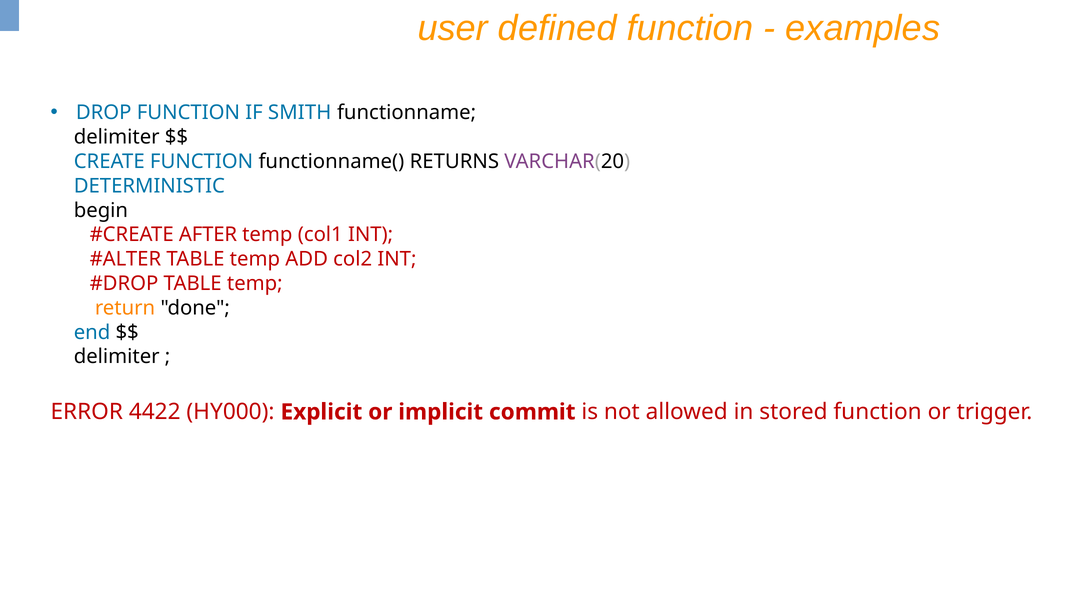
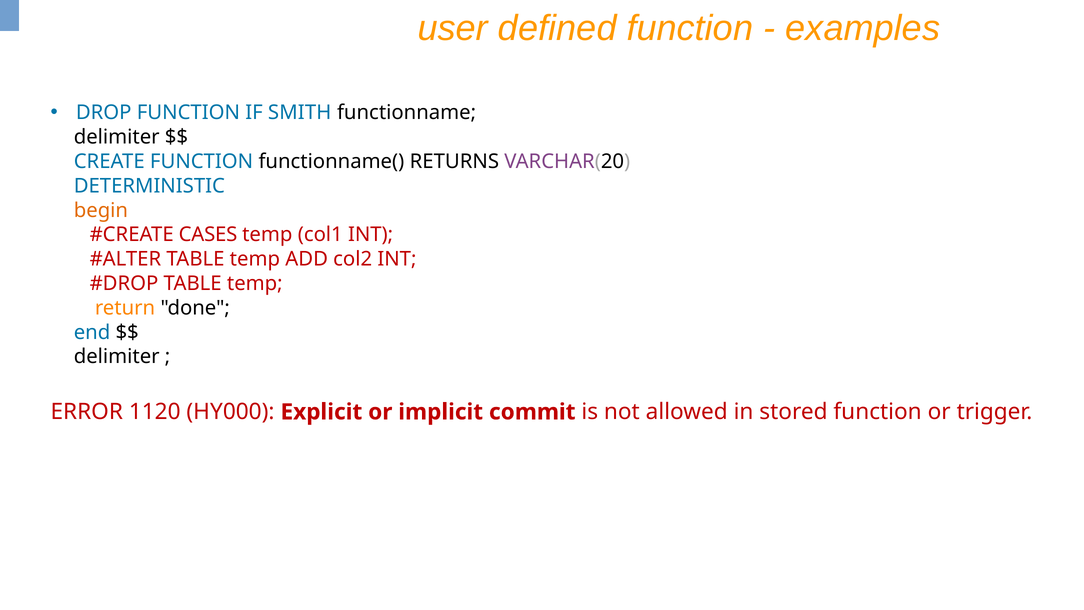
begin colour: black -> orange (101, 210)
AFTER: AFTER -> CASES (208, 235)
4422: 4422 -> 1120 (155, 412)
